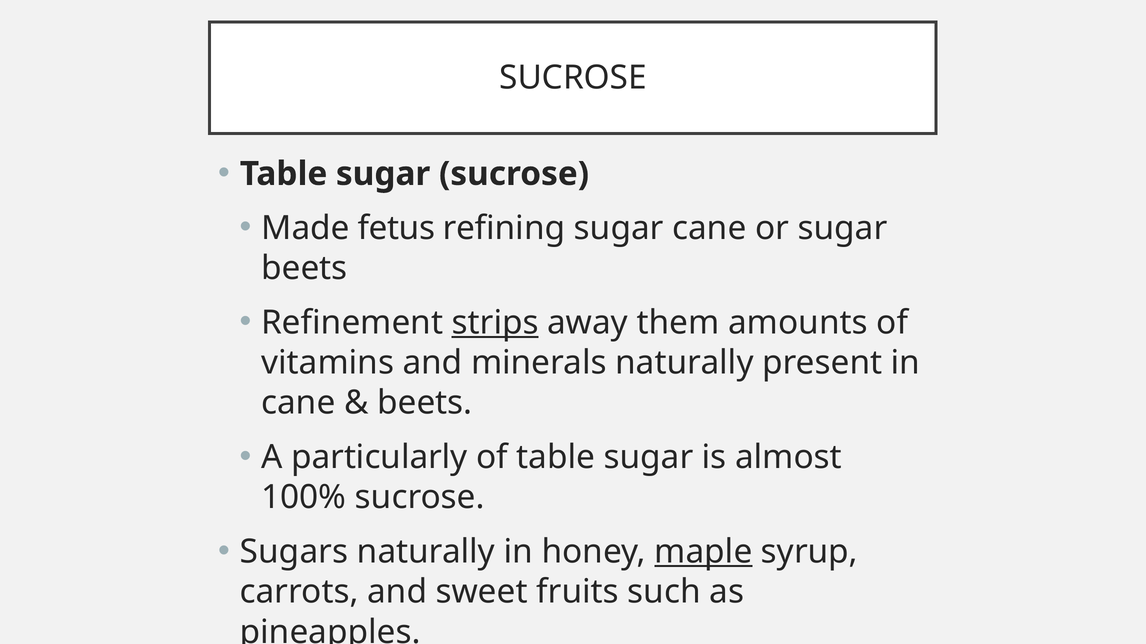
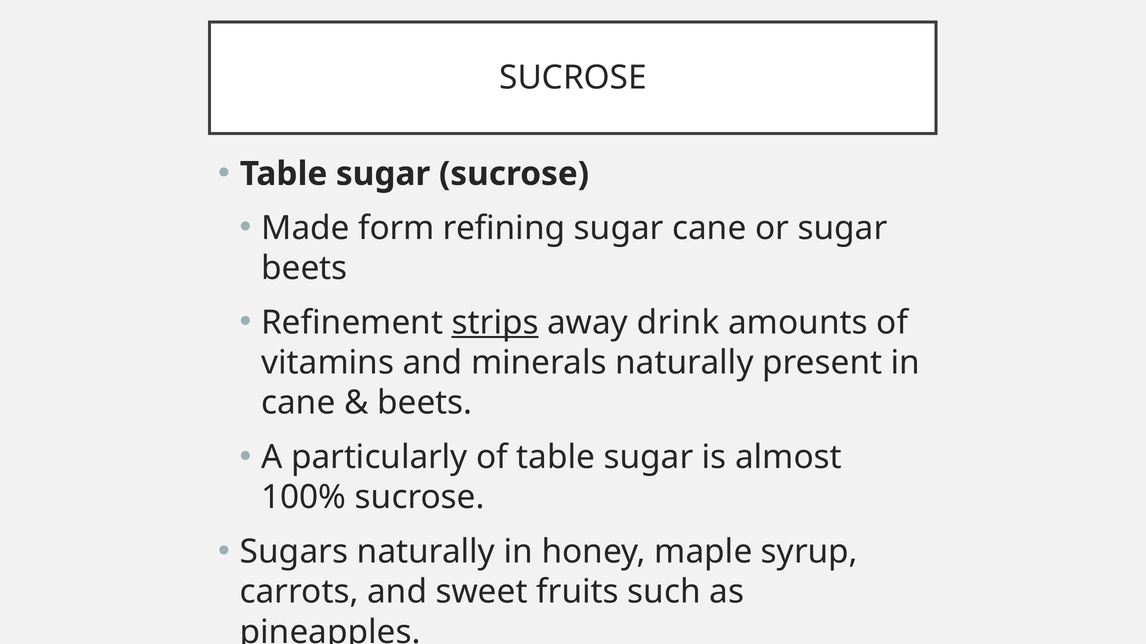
fetus: fetus -> form (396, 228)
them: them -> drink (678, 323)
maple underline: present -> none (703, 552)
